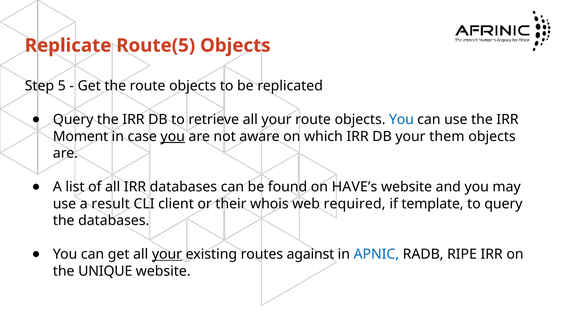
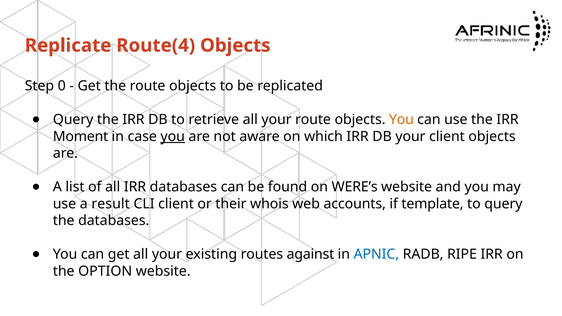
Route(5: Route(5 -> Route(4 (156, 46)
5: 5 -> 0 (62, 86)
You colour: blue -> orange (401, 120)
your them: them -> client (447, 136)
HAVE’s: HAVE’s -> WERE’s (355, 187)
required: required -> accounts (355, 204)
your underline: present -> none (167, 254)
UNIQUE: UNIQUE -> OPTION (105, 271)
